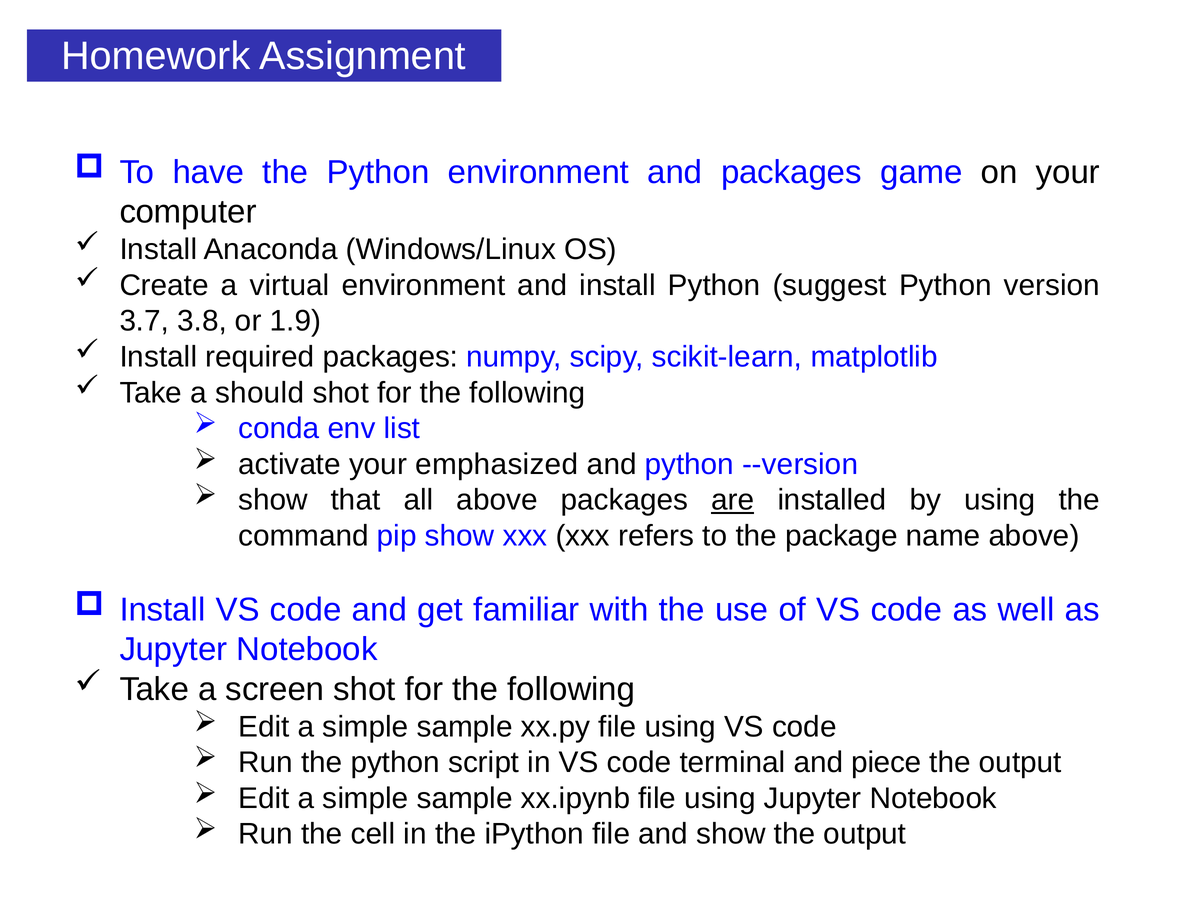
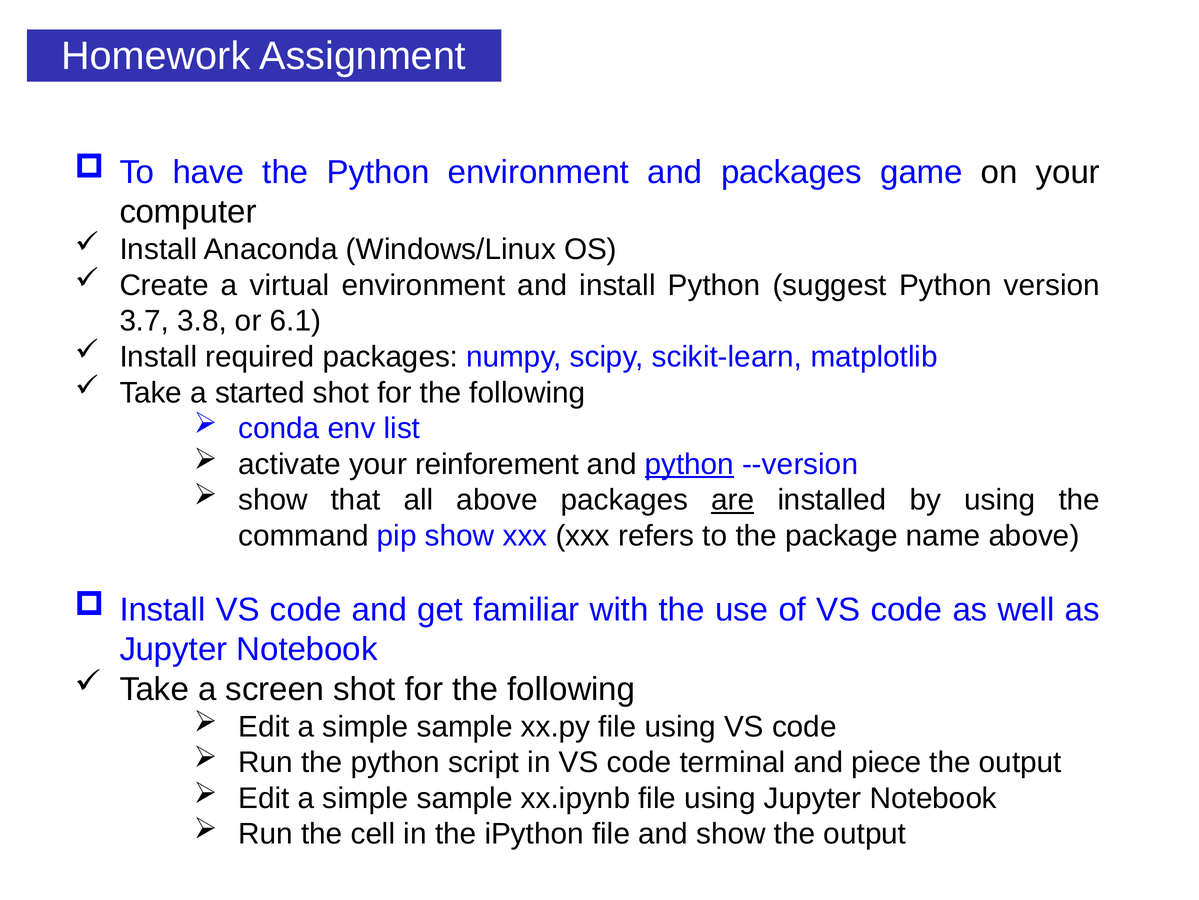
1.9: 1.9 -> 6.1 (295, 321)
should: should -> started (260, 392)
emphasized: emphasized -> reinforement (497, 464)
python underline: none -> present (689, 464)
